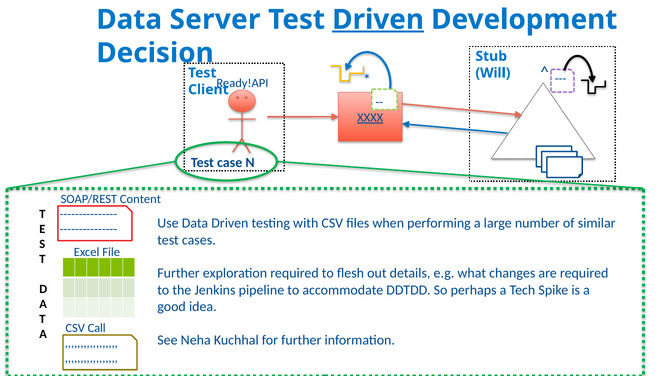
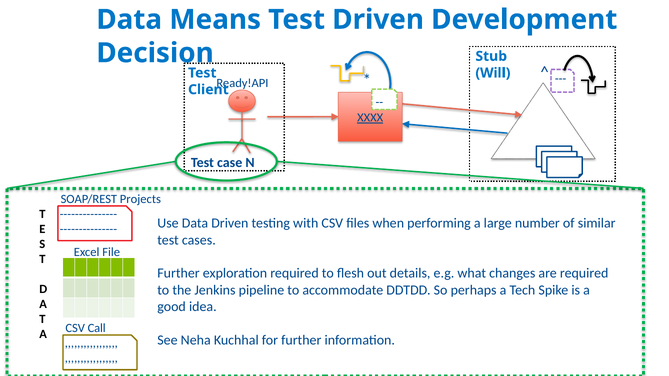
Server: Server -> Means (215, 20)
Driven underline: present -> none (378, 20)
Content: Content -> Projects (140, 199)
